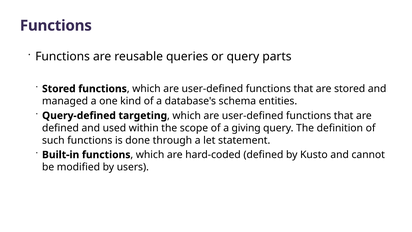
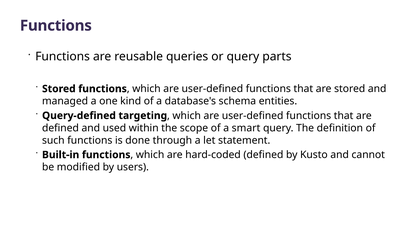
giving: giving -> smart (246, 128)
